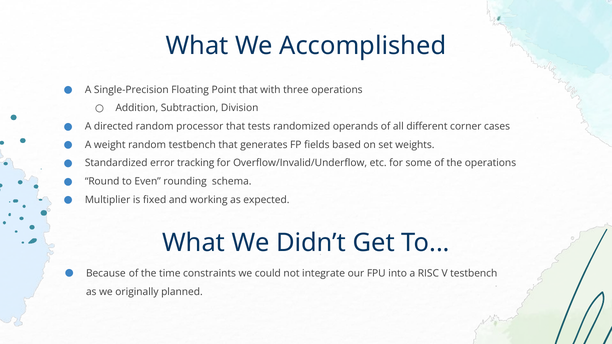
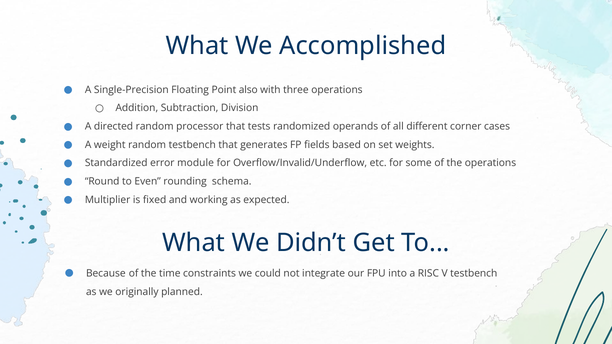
Point that: that -> also (248, 90)
tracking: tracking -> module (196, 163)
